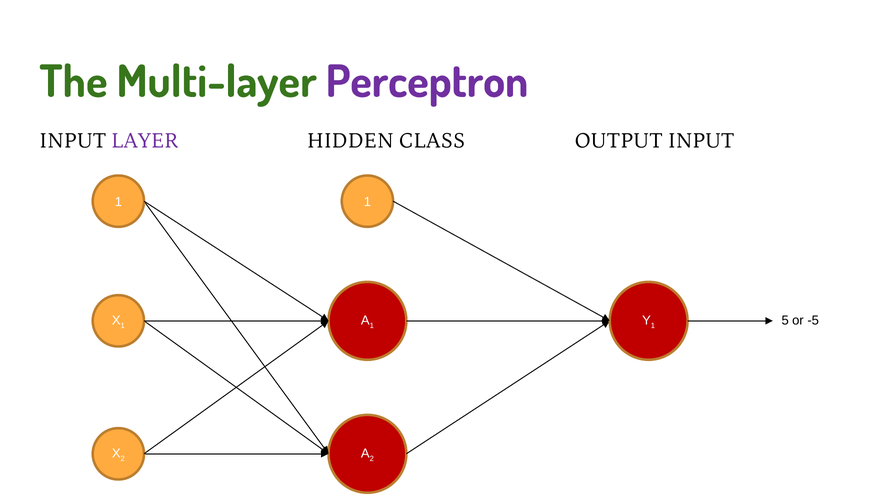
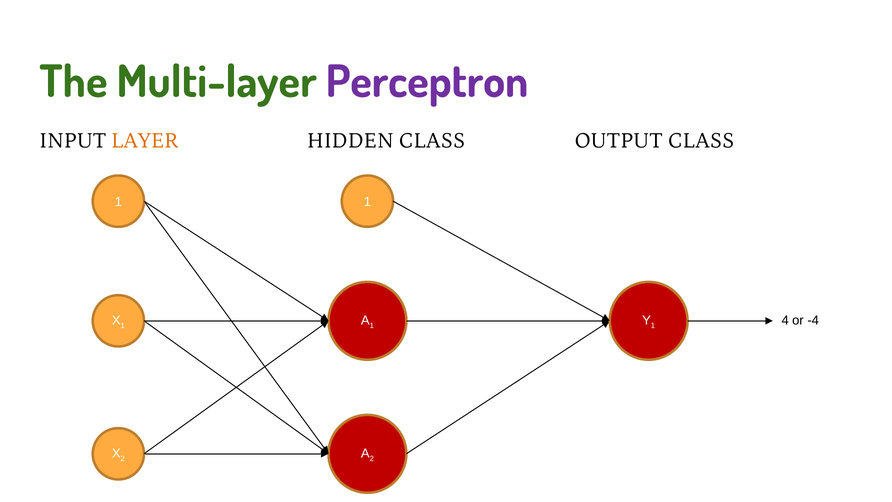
LAYER colour: purple -> orange (145, 140)
OUTPUT INPUT: INPUT -> CLASS (701, 140)
5: 5 -> 4 (785, 320)
-5: -5 -> -4 (813, 320)
